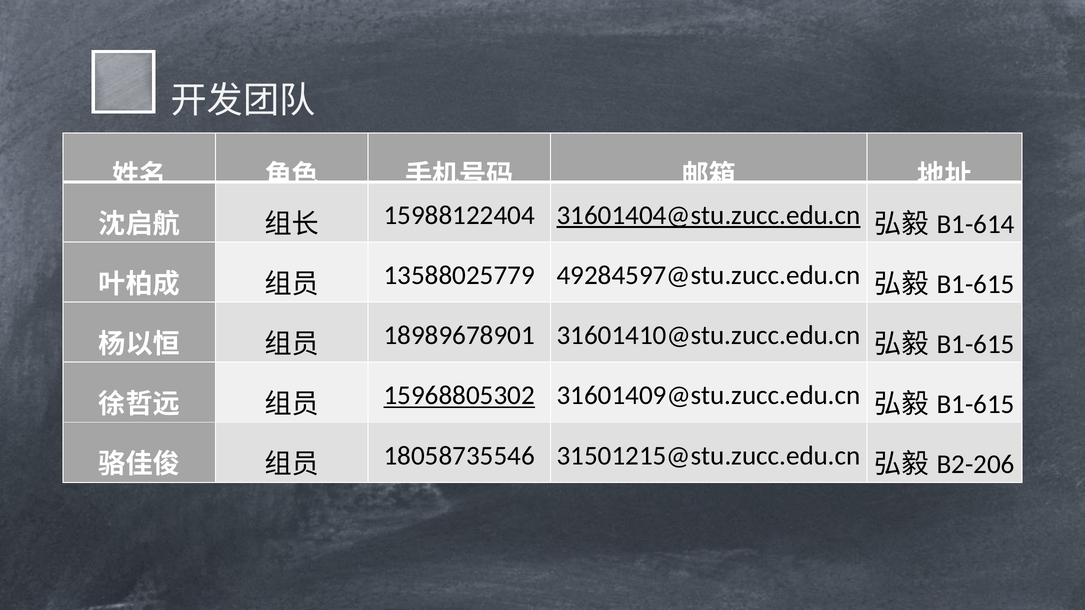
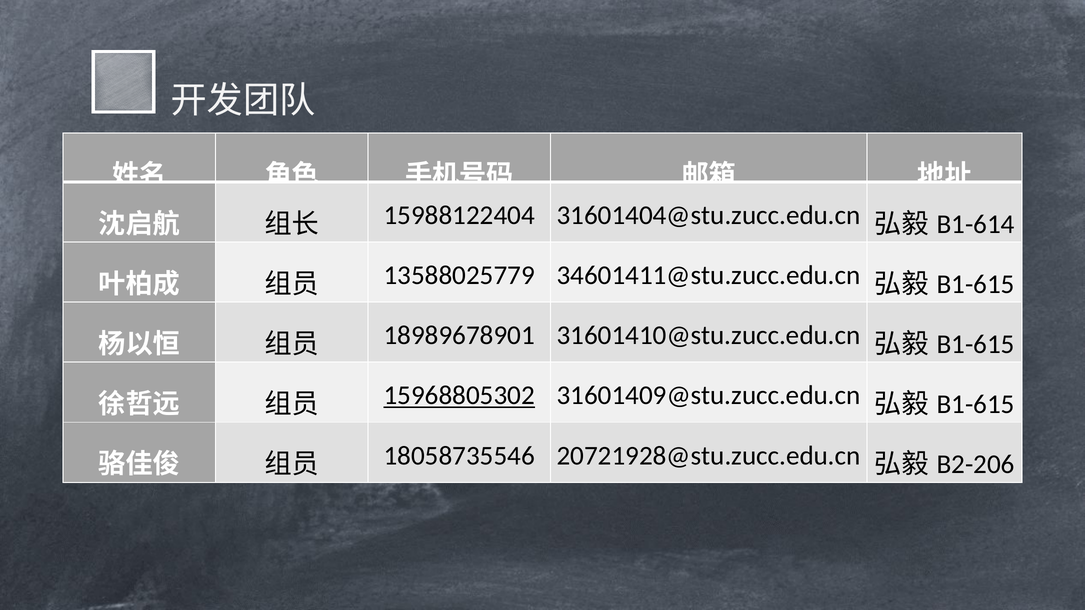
31601404@stu.zucc.edu.cn underline: present -> none (709, 215)
49284597@stu.zucc.edu.cn: 49284597@stu.zucc.edu.cn -> 34601411@stu.zucc.edu.cn (709, 276)
31501215@stu.zucc.edu.cn: 31501215@stu.zucc.edu.cn -> 20721928@stu.zucc.edu.cn (709, 456)
